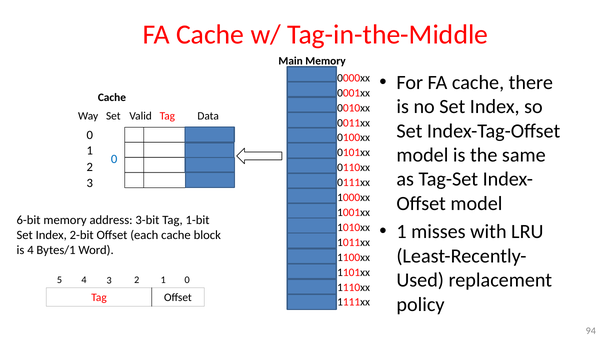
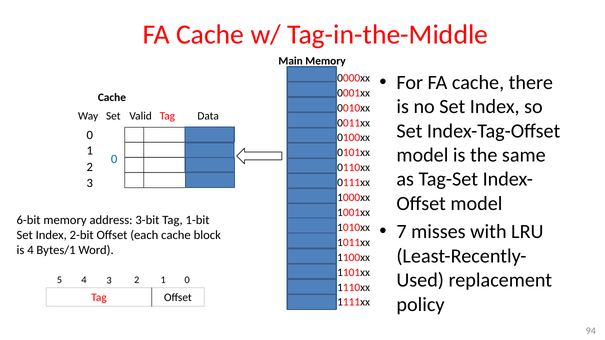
1: 1 -> 7 (402, 232)
